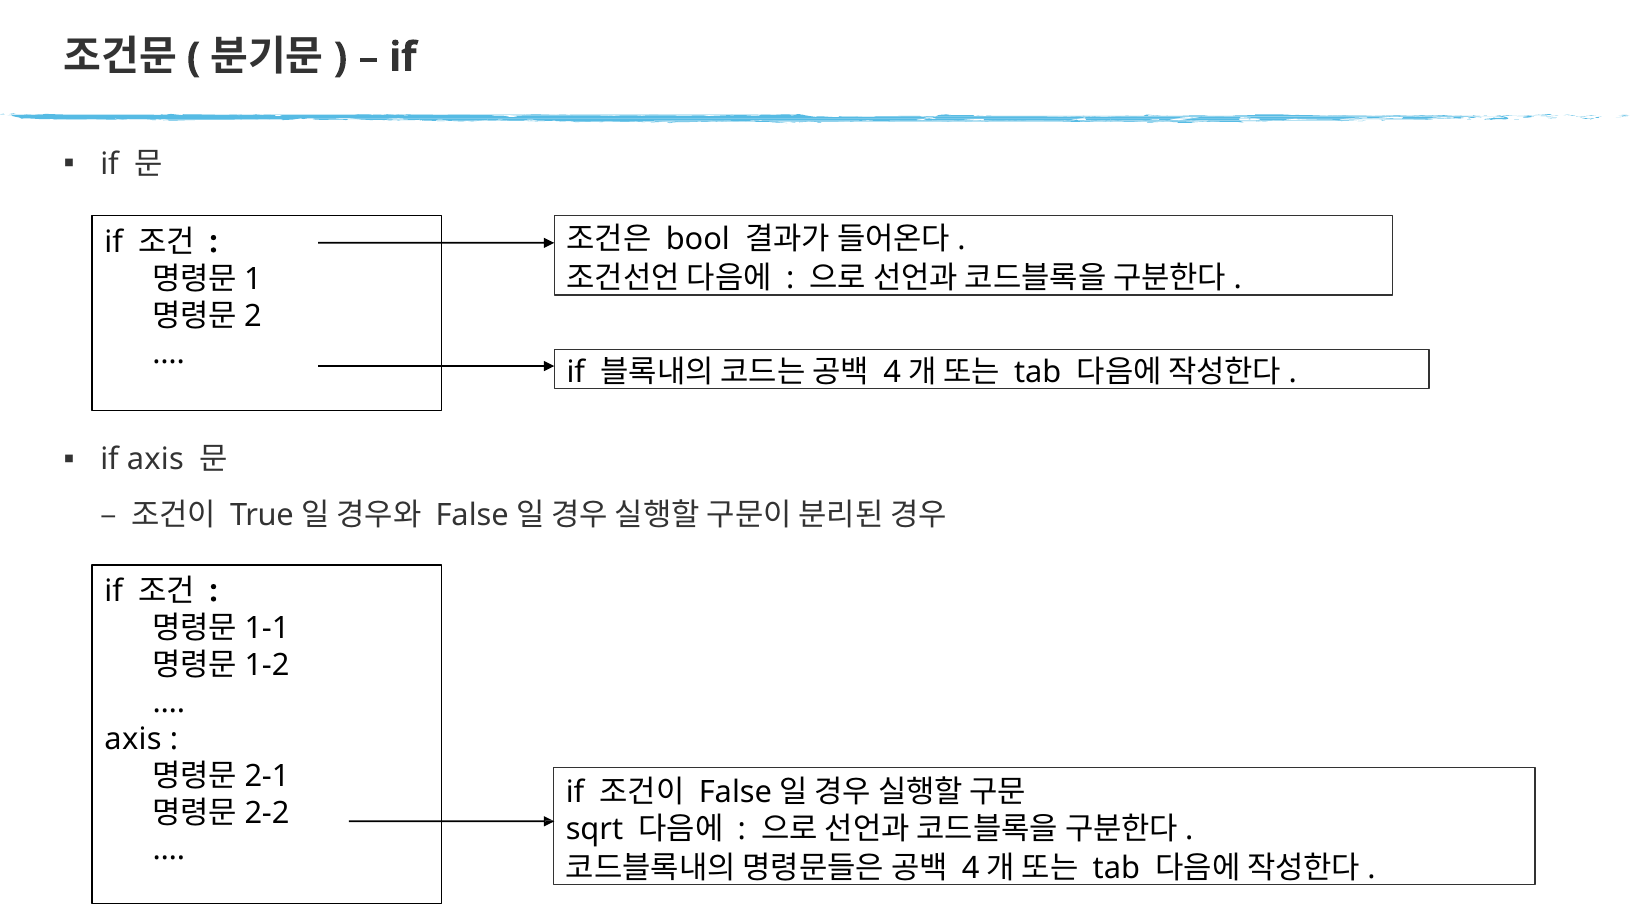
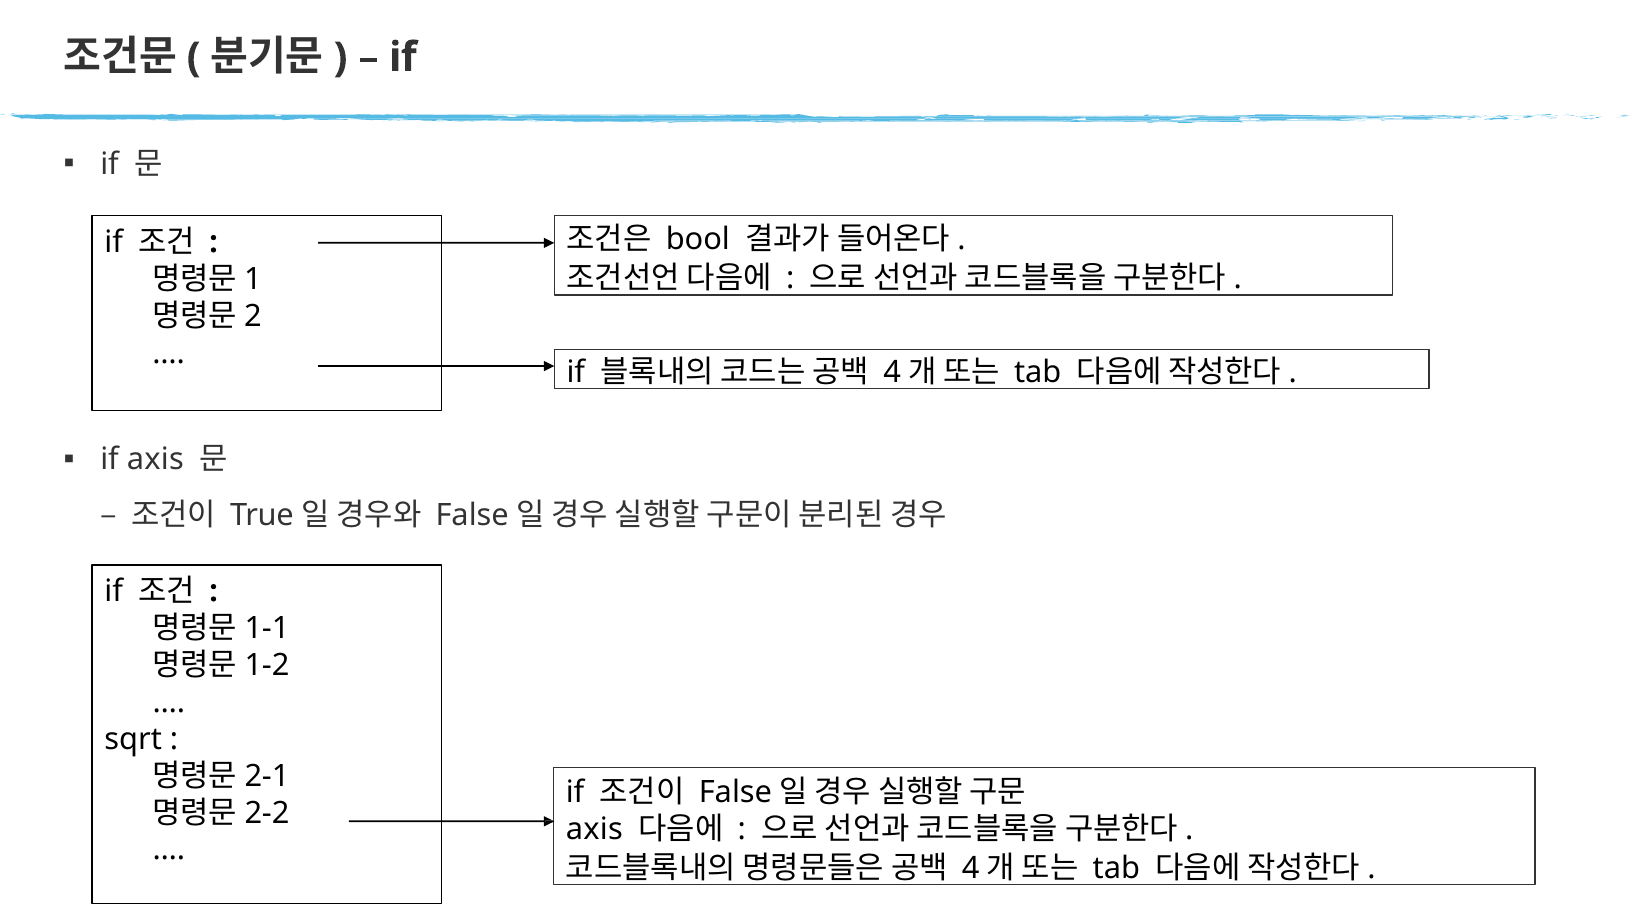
axis: axis -> sqrt (133, 739)
sqrt: sqrt -> axis (594, 829)
